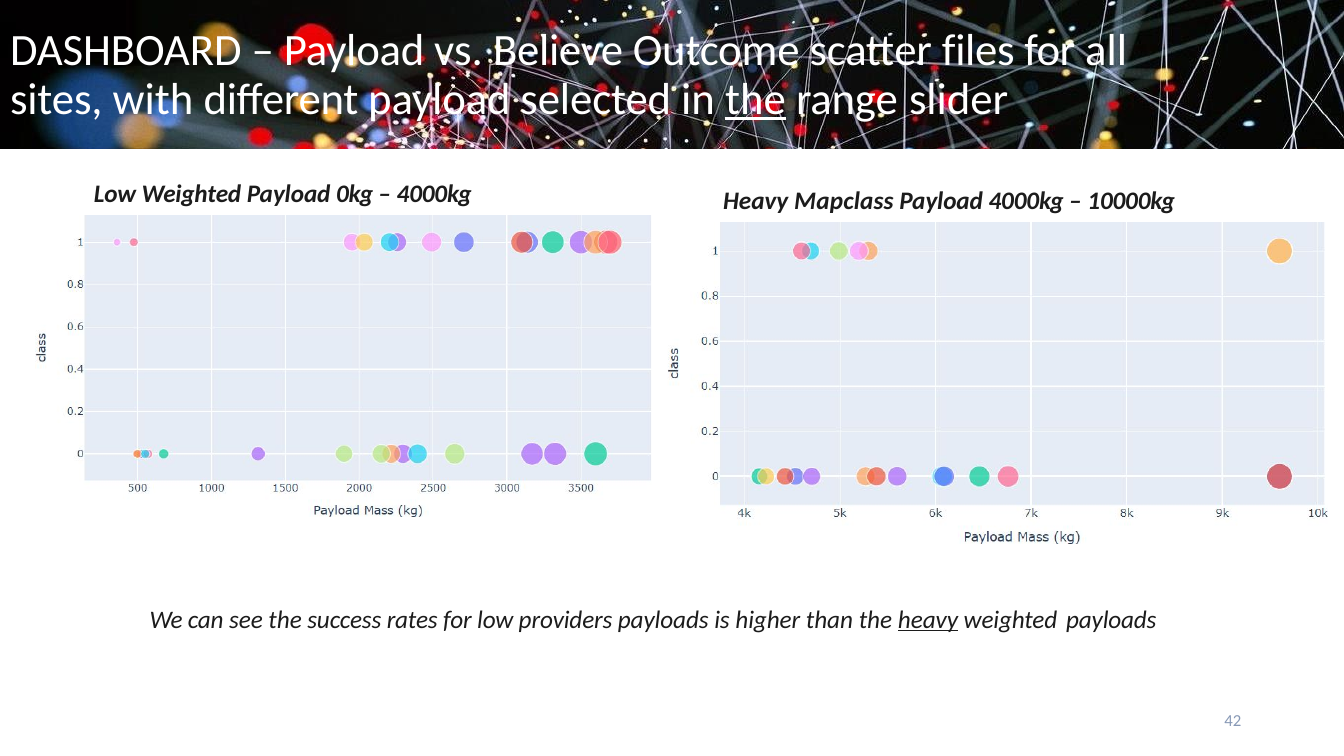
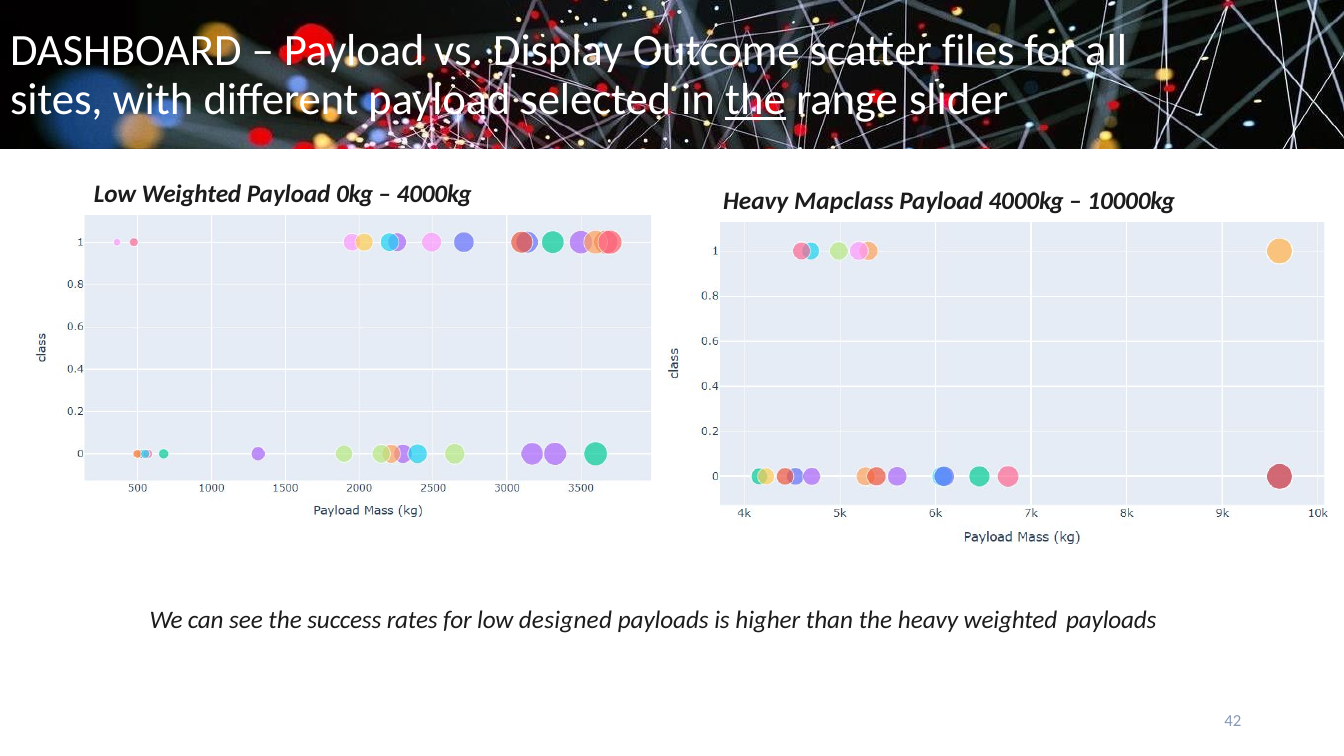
Believe: Believe -> Display (558, 51)
providers: providers -> designed (565, 620)
heavy underline: present -> none (928, 620)
